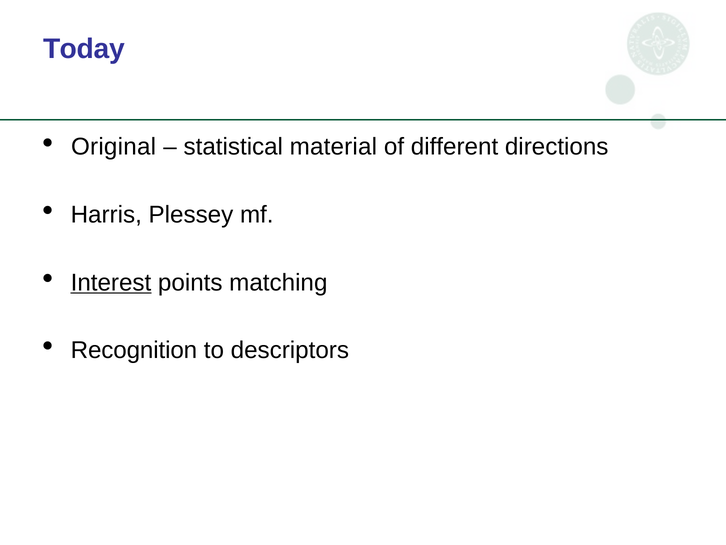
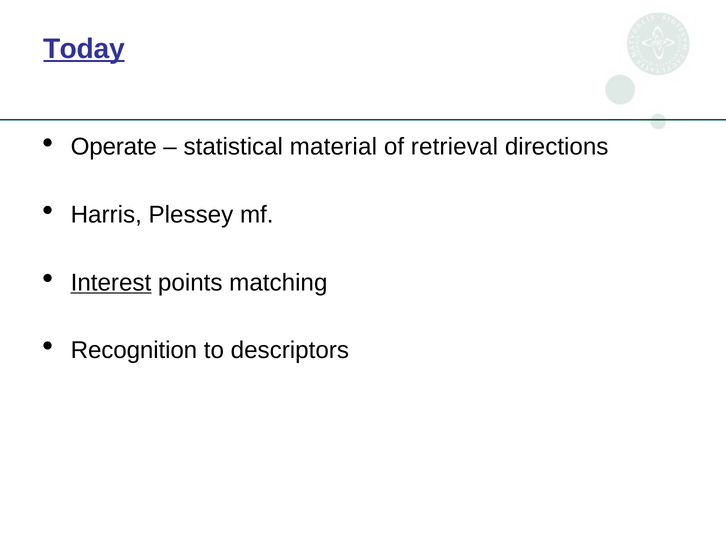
Today underline: none -> present (84, 49)
Original: Original -> Operate (114, 147)
different: different -> retrieval (454, 147)
